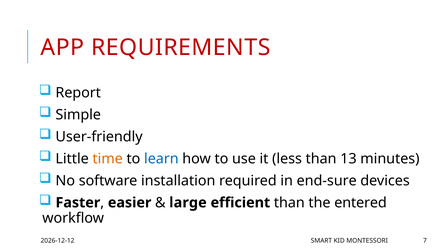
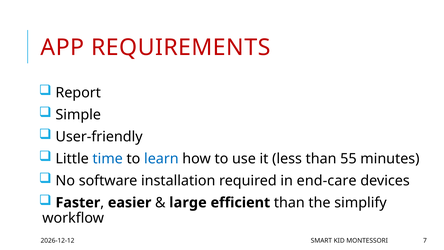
time colour: orange -> blue (108, 158)
13: 13 -> 55 (348, 158)
end-sure: end-sure -> end-care (327, 180)
entered: entered -> simplify (361, 202)
